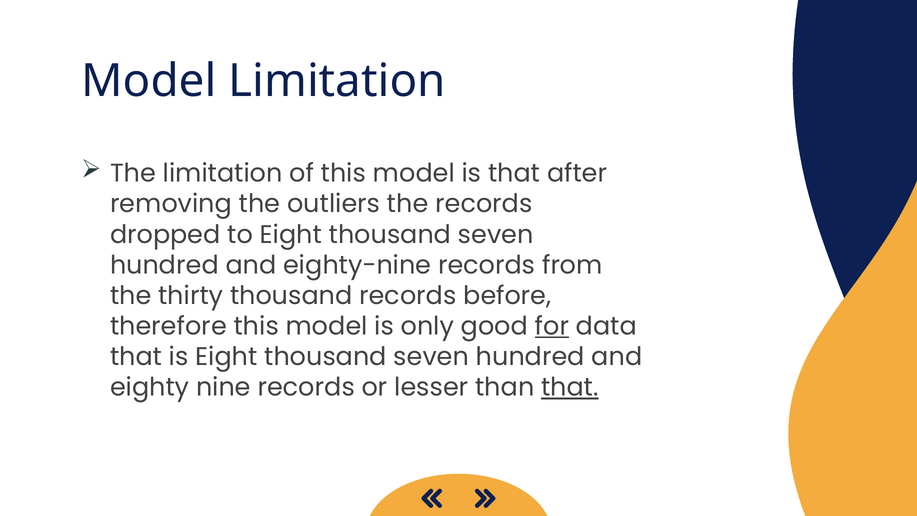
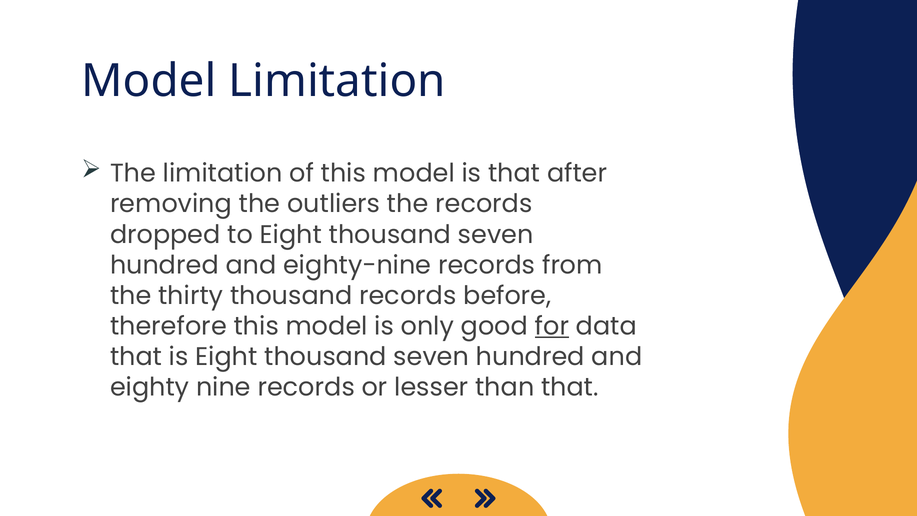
that underline: present -> none (570, 387)
